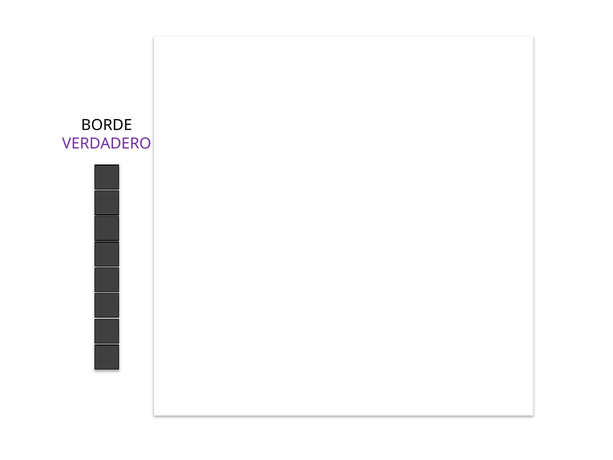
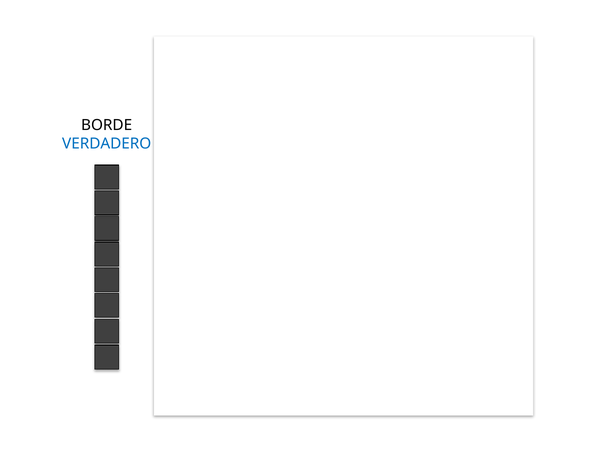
VERDADERO colour: purple -> blue (107, 144)
